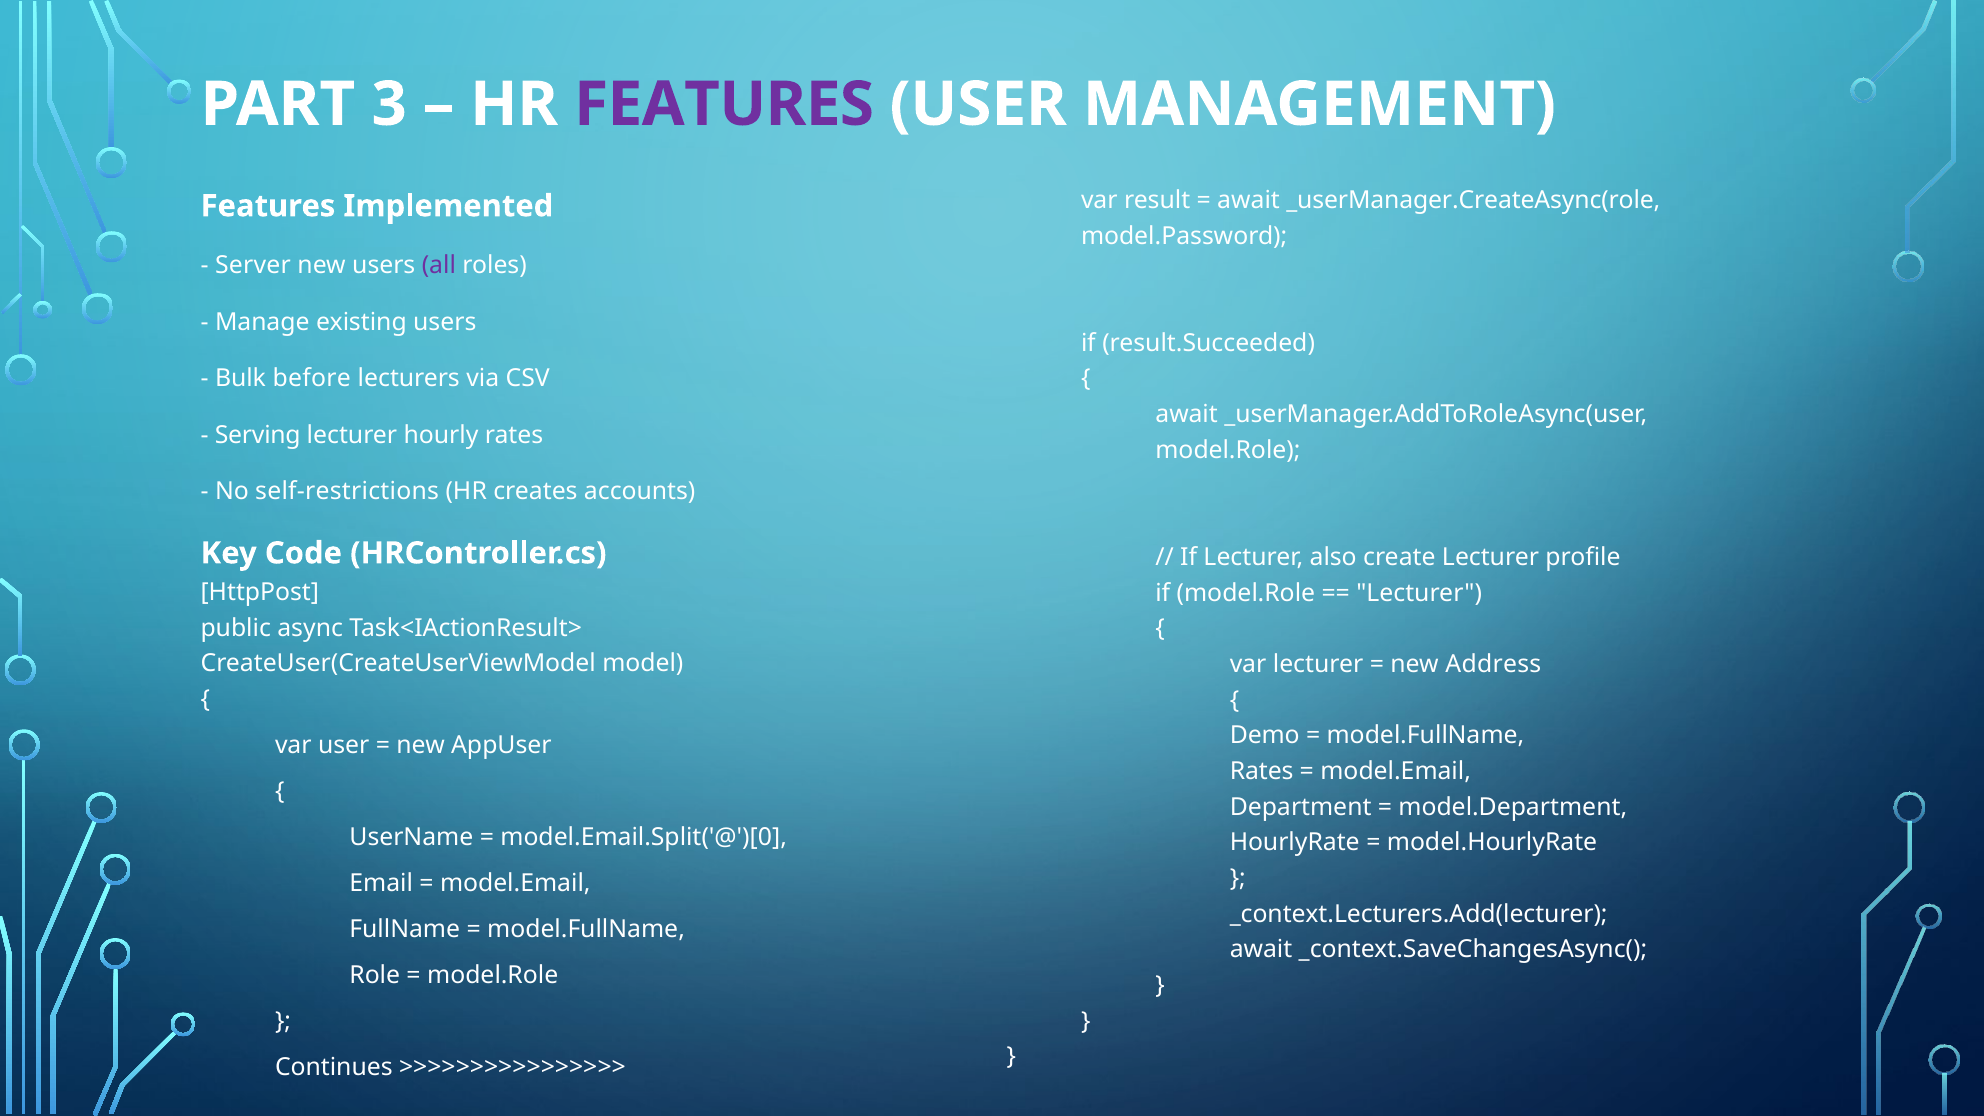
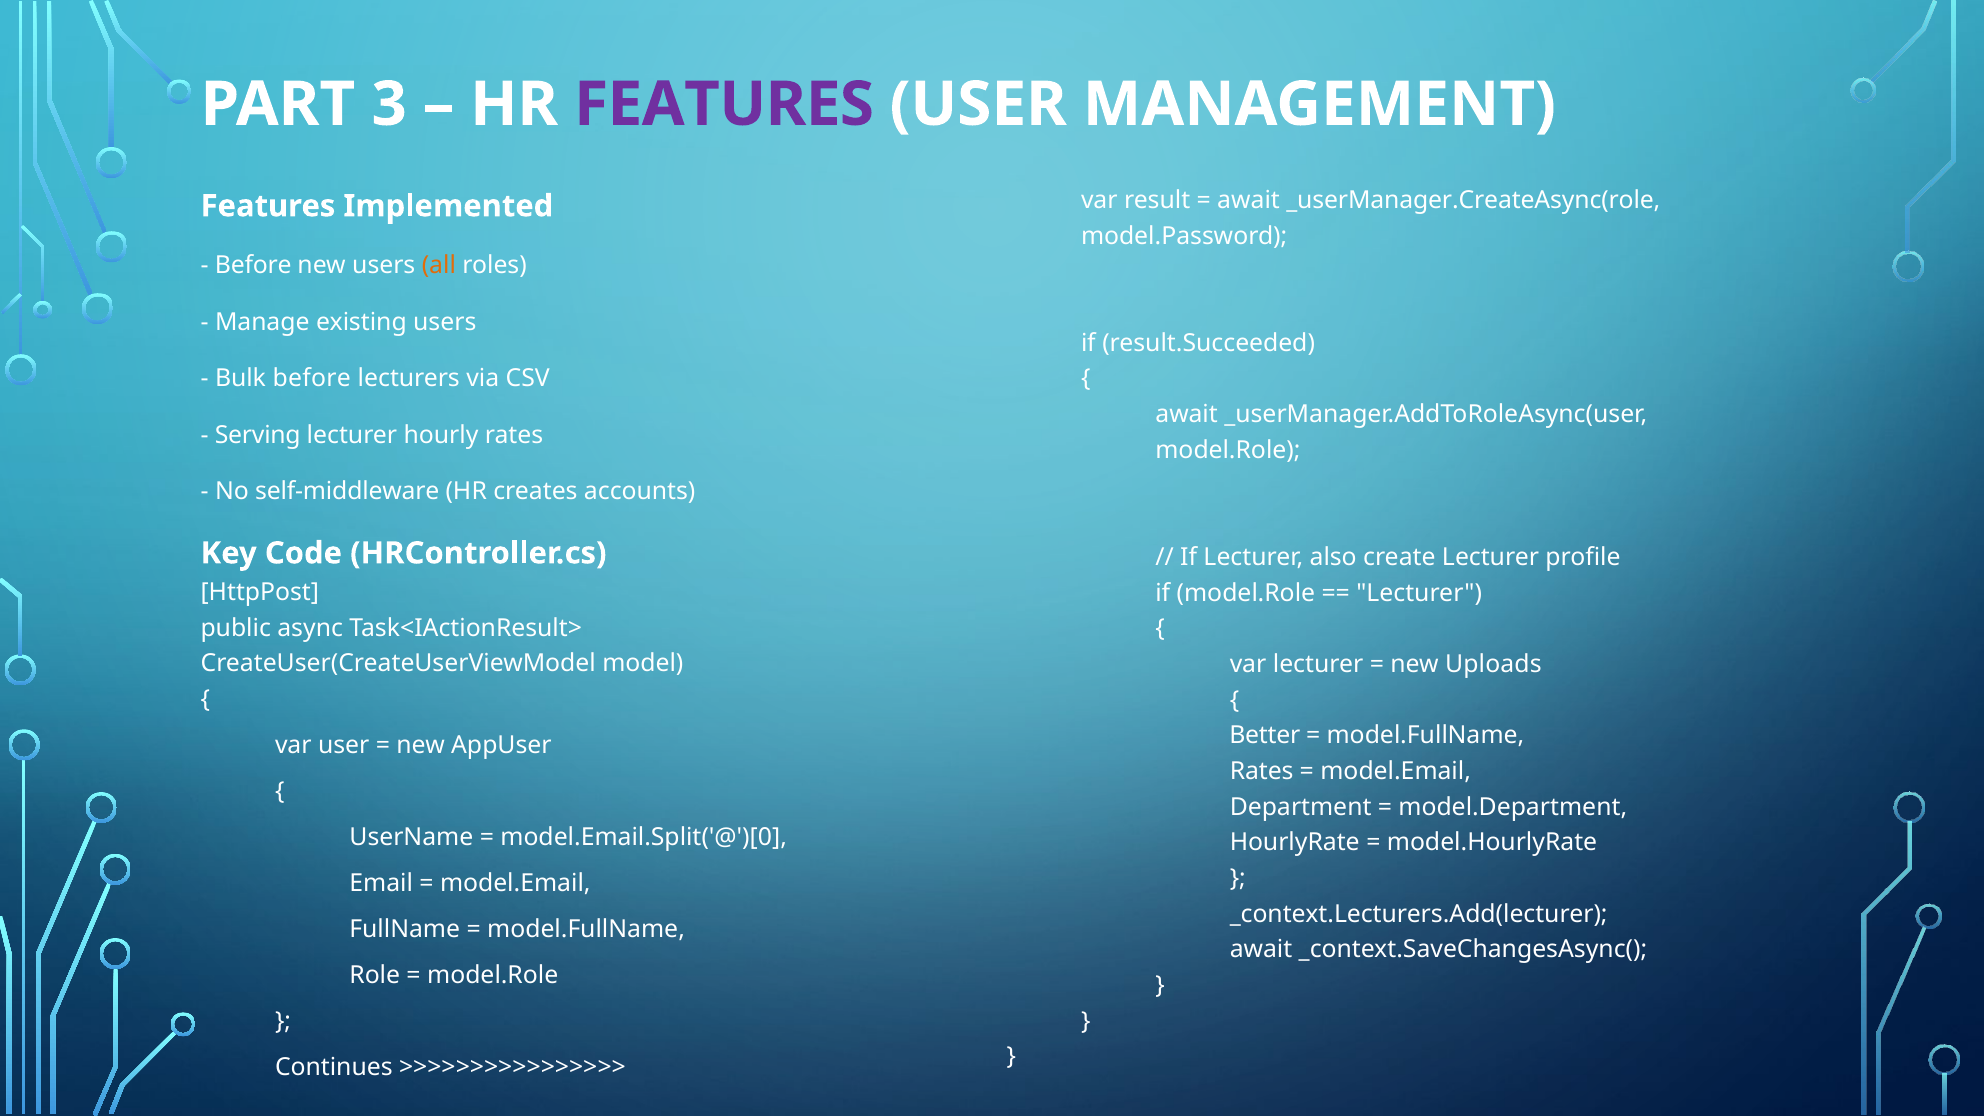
Server: Server -> Before (253, 266)
all colour: purple -> orange (439, 266)
self-restrictions: self-restrictions -> self-middleware (347, 491)
Address: Address -> Uploads (1493, 664)
Demo: Demo -> Better (1265, 736)
